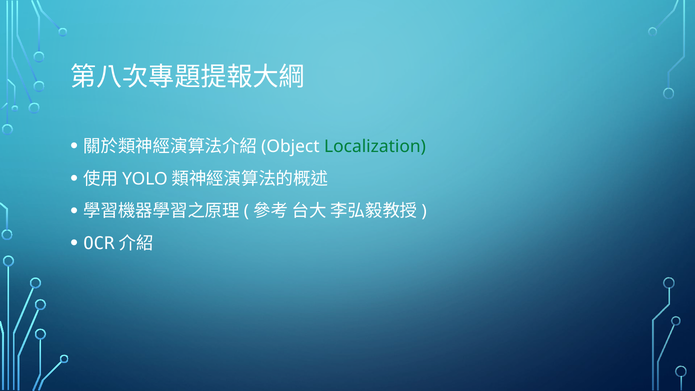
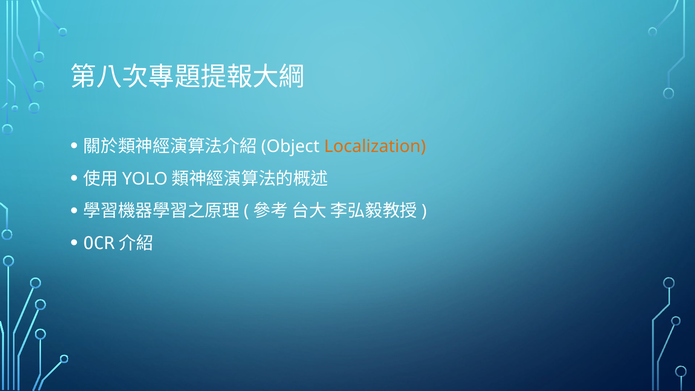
Localization colour: green -> orange (375, 147)
